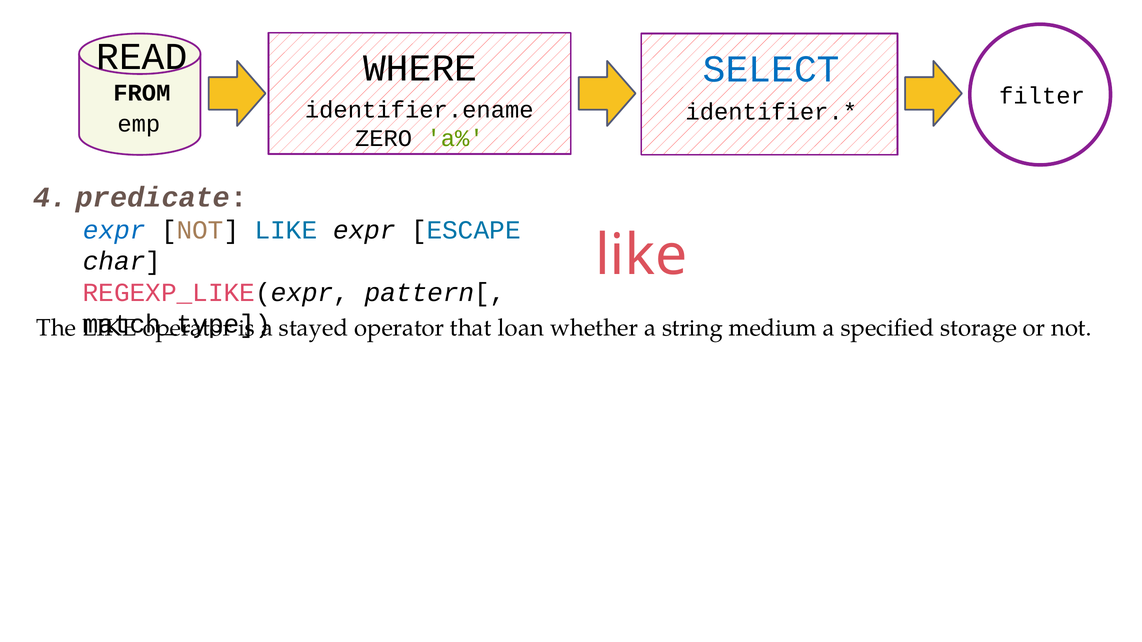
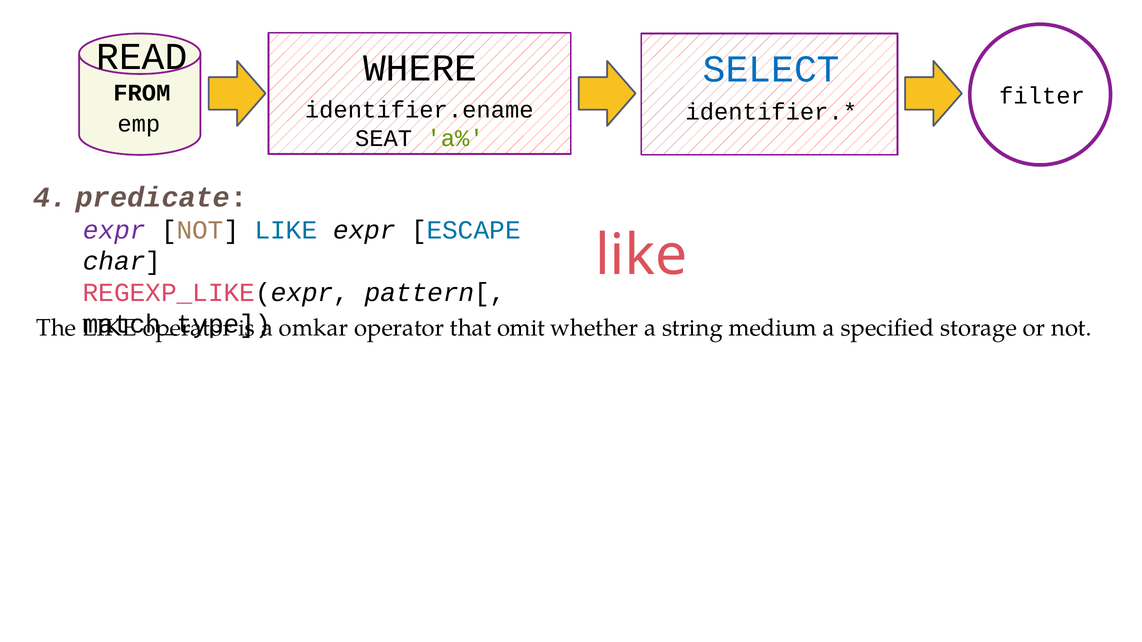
ZERO: ZERO -> SEAT (384, 139)
expr colour: blue -> purple (114, 230)
stayed: stayed -> omkar (314, 328)
loan: loan -> omit (521, 328)
